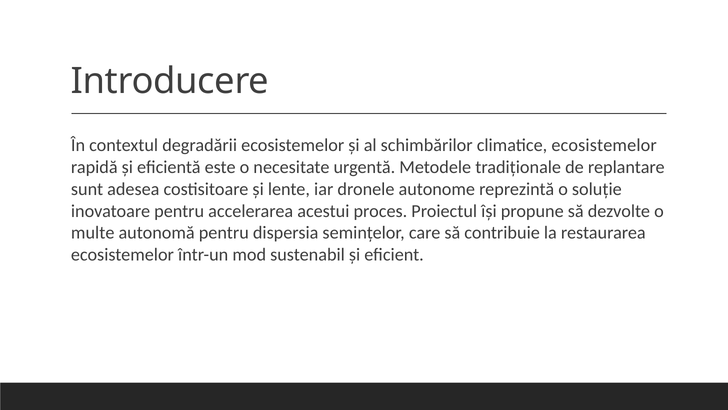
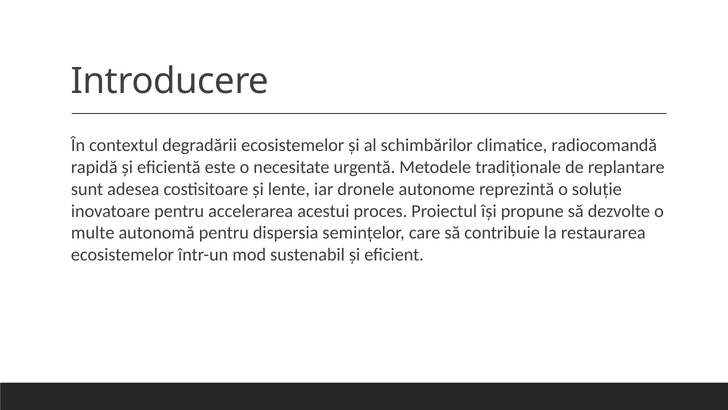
climatice ecosistemelor: ecosistemelor -> radiocomandă (604, 145)
